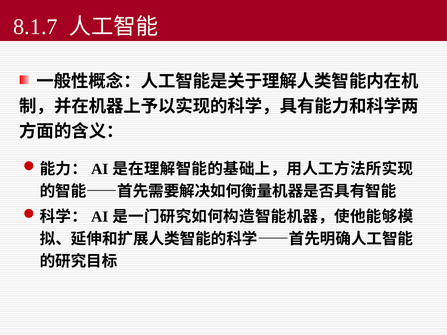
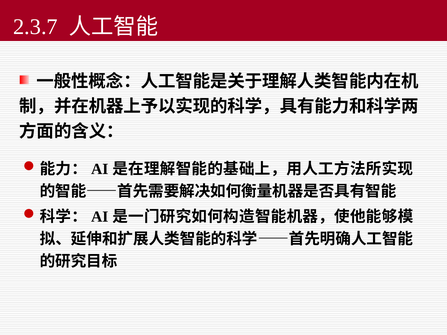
8.1.7: 8.1.7 -> 2.3.7 (35, 27)
